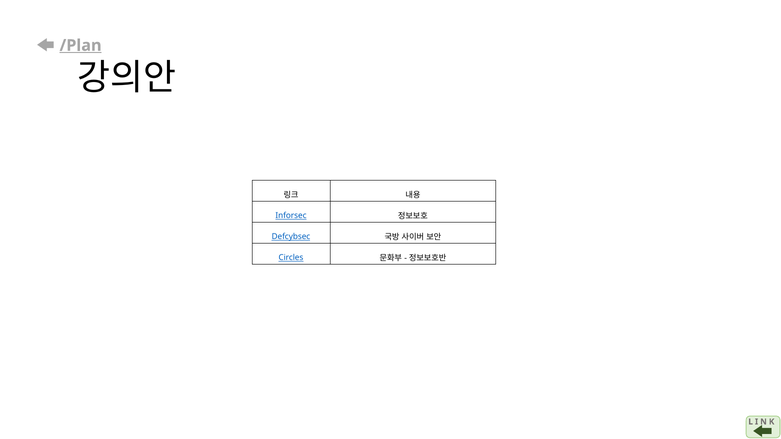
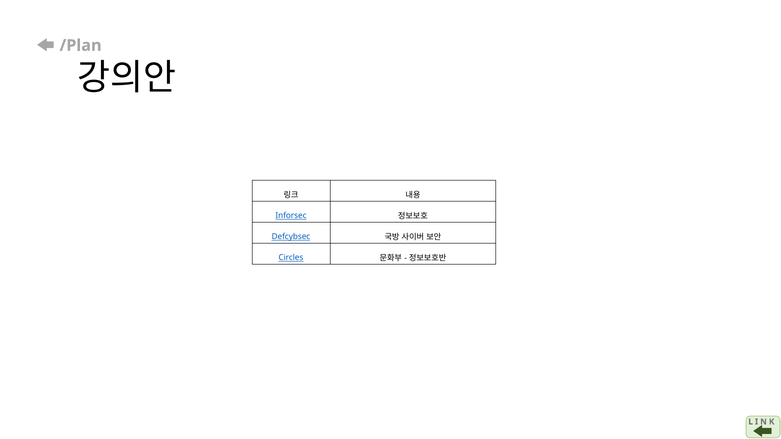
/Plan underline: present -> none (81, 45)
